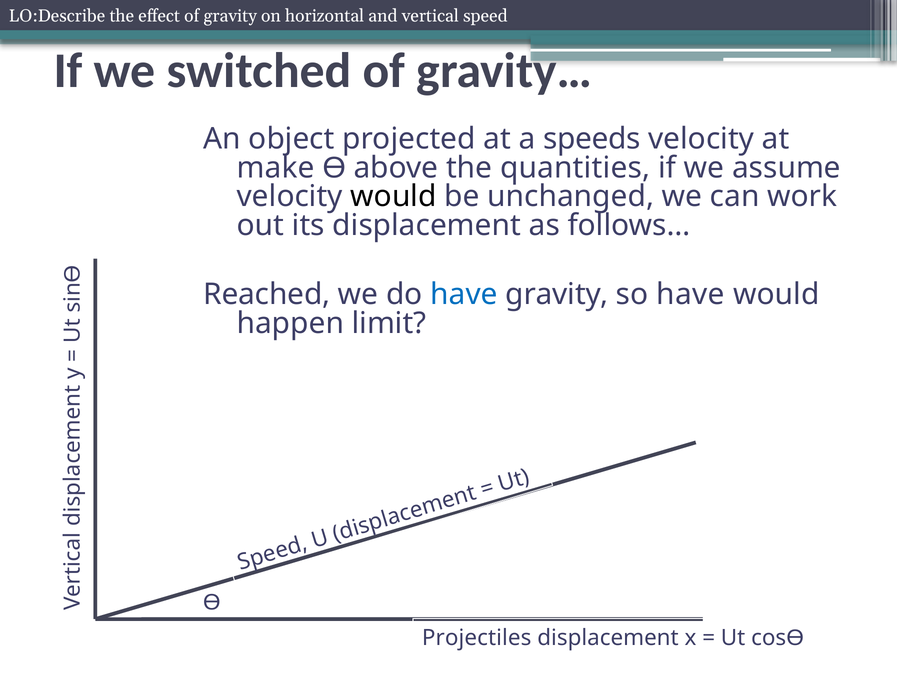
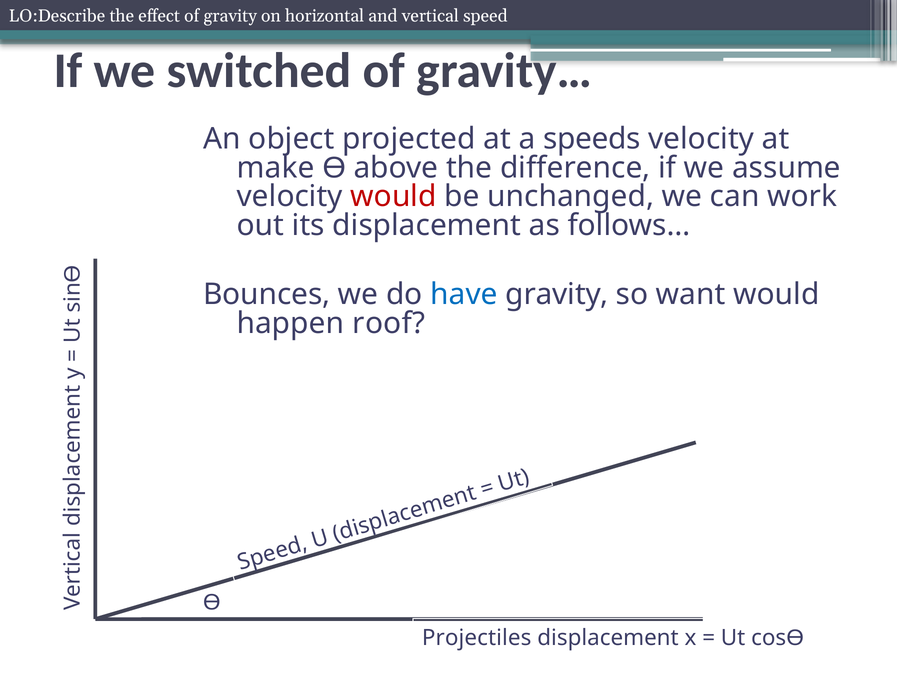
quantities: quantities -> difference (575, 168)
would colour: black -> red (394, 196)
Reached: Reached -> Bounces (267, 294)
so have: have -> want (691, 294)
limit: limit -> roof (389, 323)
